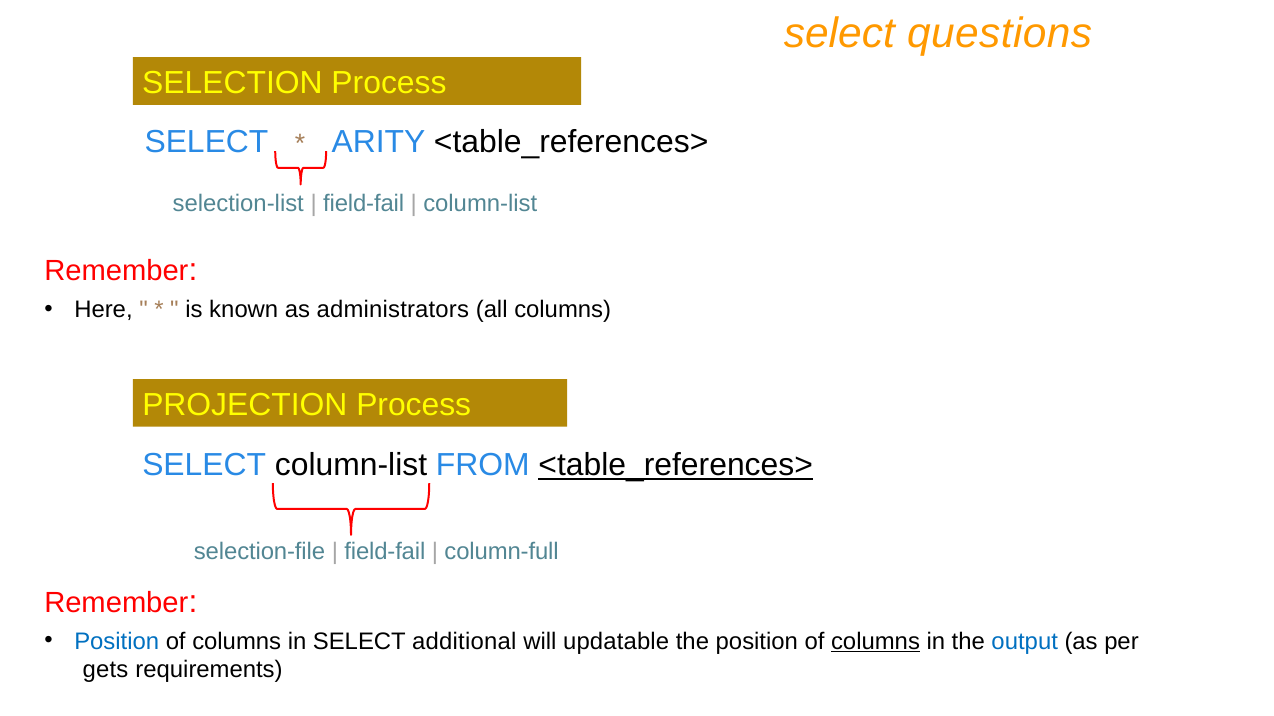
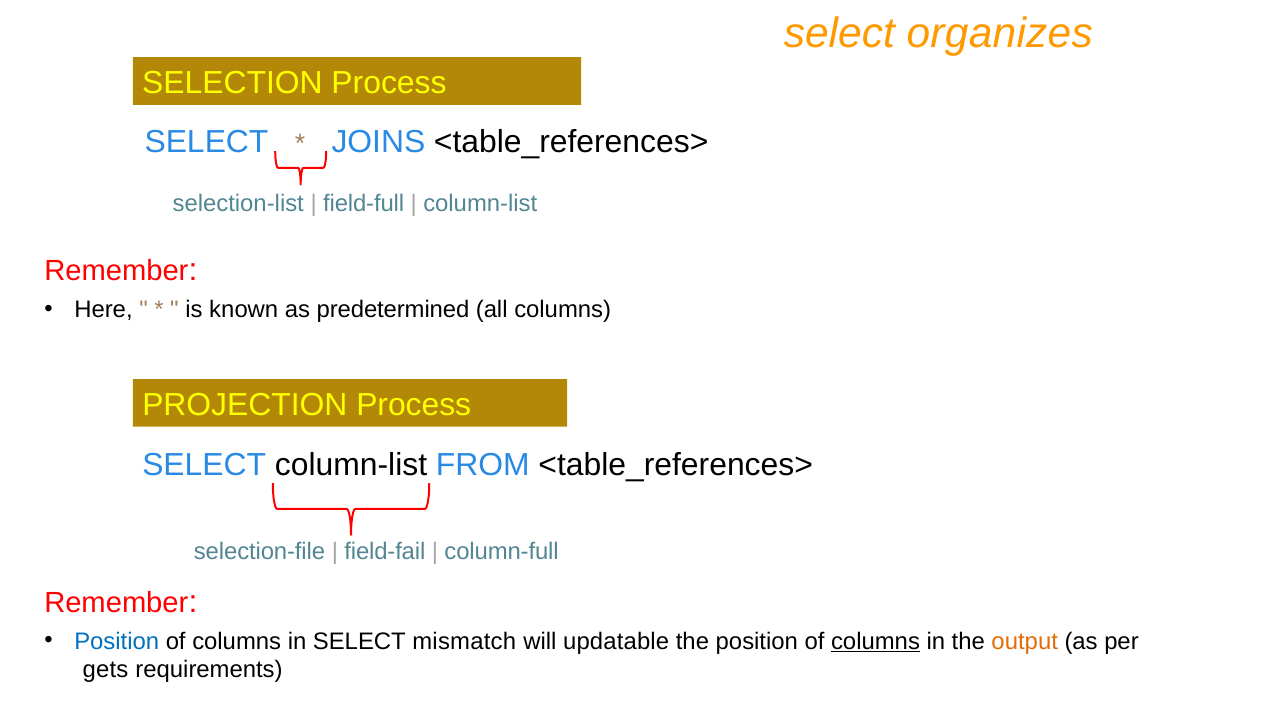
questions: questions -> organizes (1000, 33)
ARITY: ARITY -> JOINS (378, 142)
field-fail: field-fail -> field-full (364, 204)
administrators: administrators -> predetermined (393, 310)
<table_references> underline: present -> none (676, 466)
additional: additional -> mismatch (464, 642)
output colour: blue -> orange (1025, 642)
